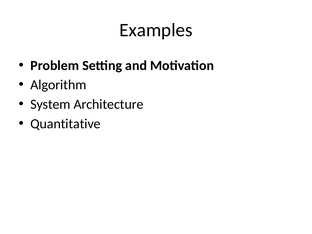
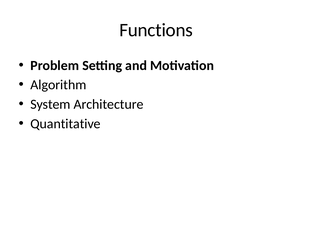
Examples: Examples -> Functions (156, 30)
